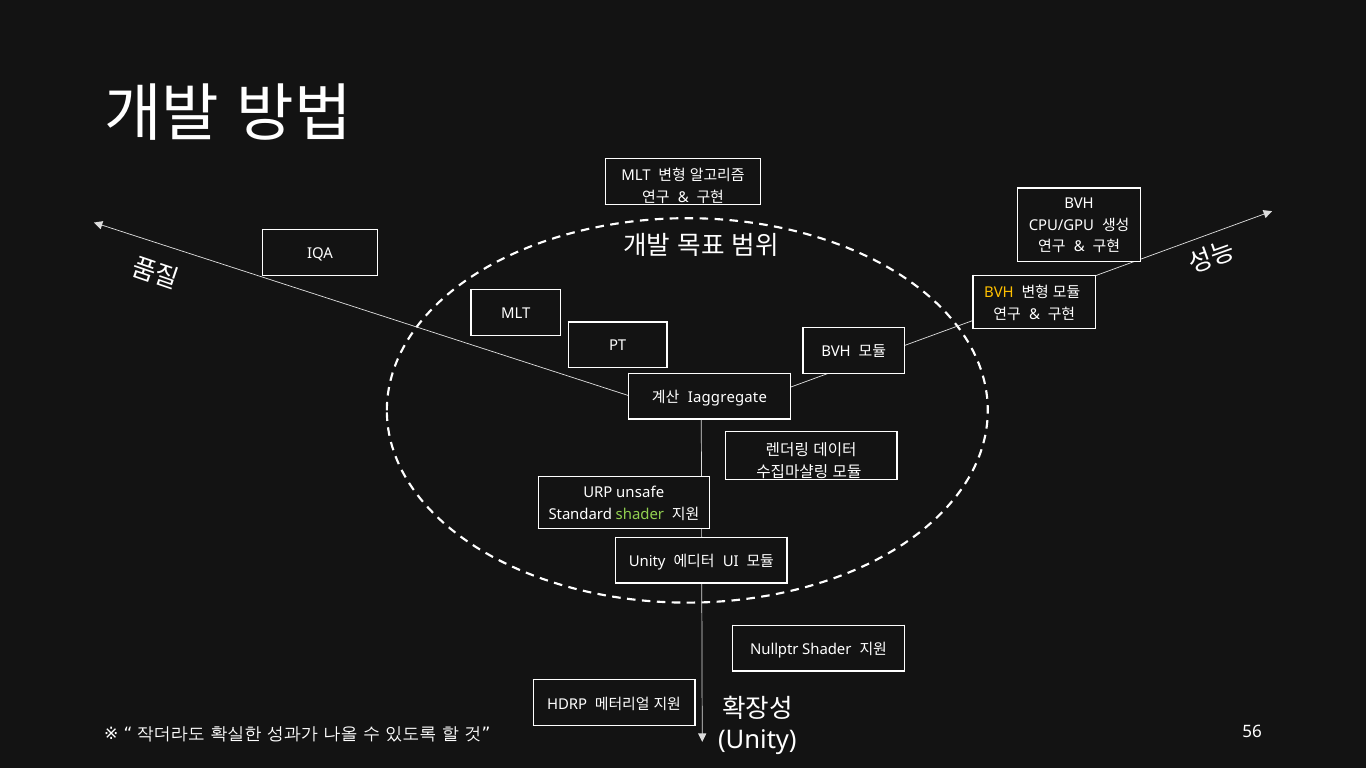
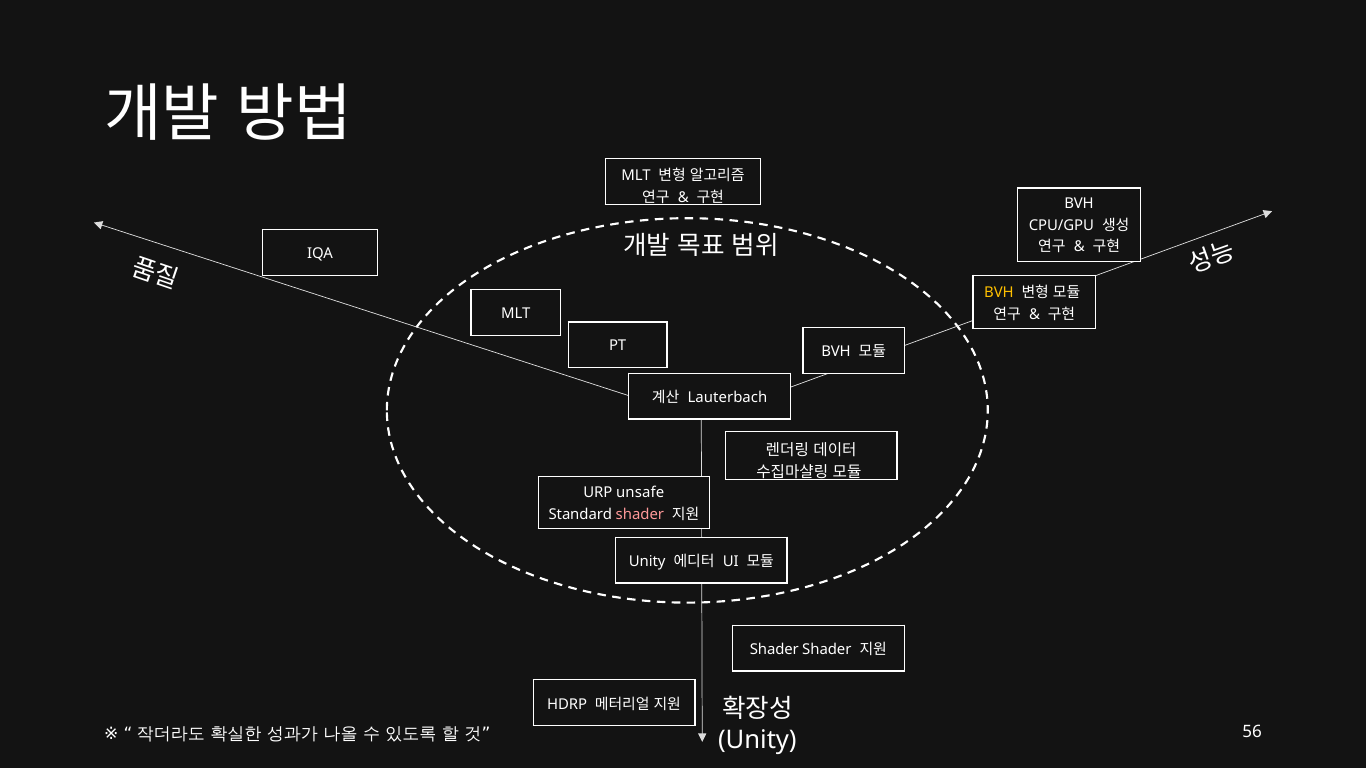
Iaggregate: Iaggregate -> Lauterbach (727, 398)
shader colour: light green -> pink (640, 515)
Nullptr: Nullptr -> Shader (774, 650)
